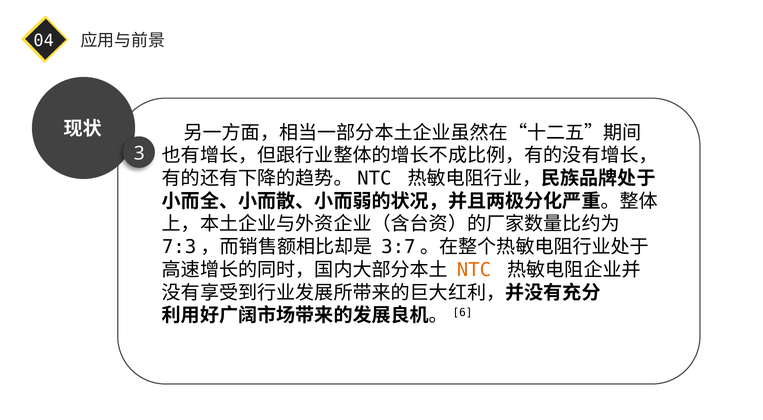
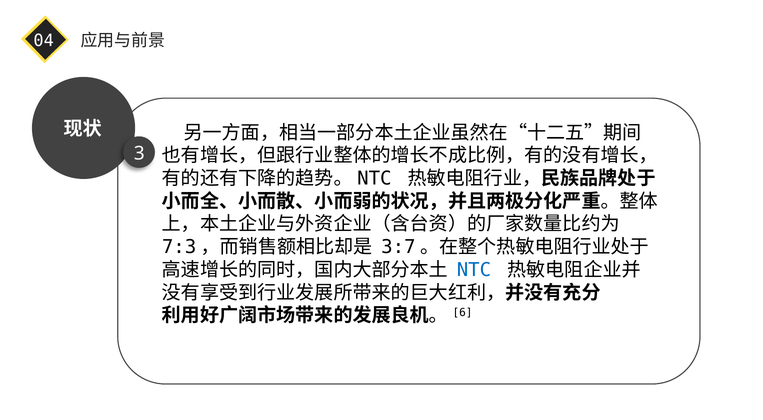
NTC colour: orange -> blue (474, 270)
